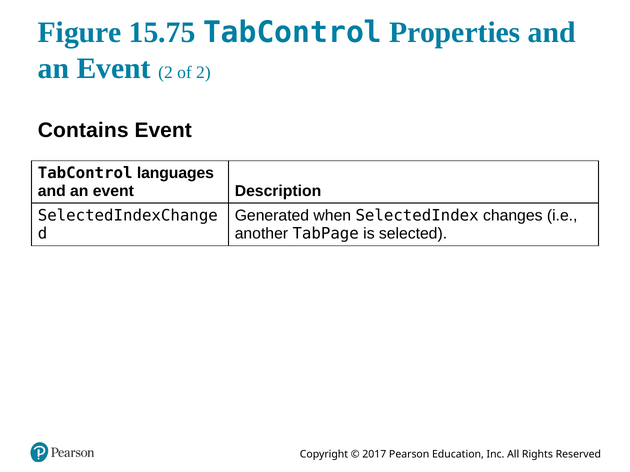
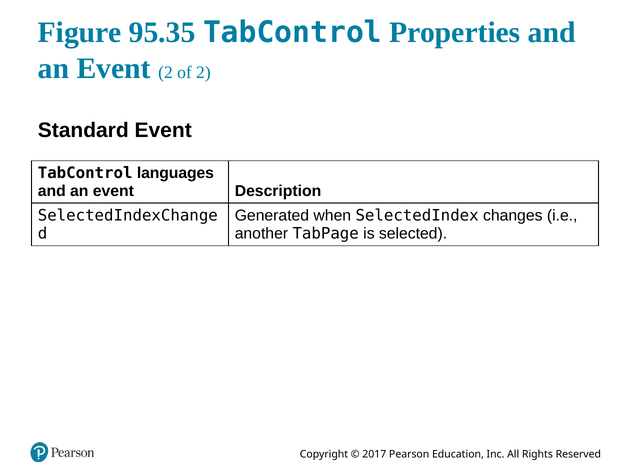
15.75: 15.75 -> 95.35 (162, 33)
Contains: Contains -> Standard (83, 131)
